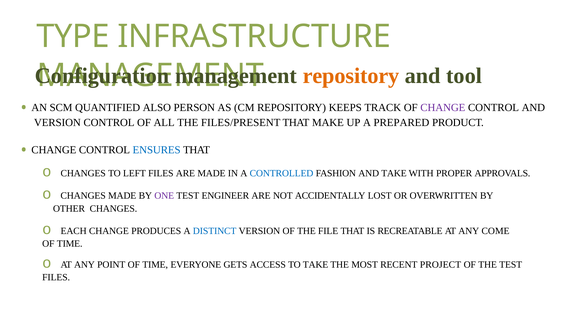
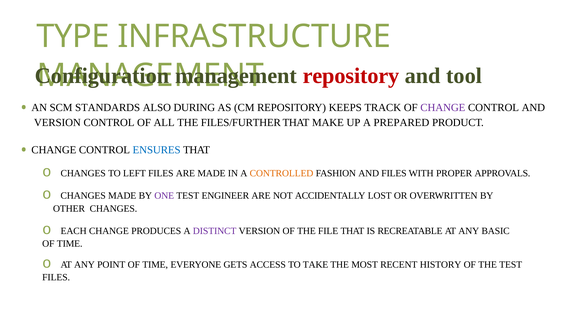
repository colour: orange -> red (351, 76)
QUANTIFIED: QUANTIFIED -> STANDARDS (108, 108)
PERSON: PERSON -> DURING (194, 108)
FILES/PRESENT: FILES/PRESENT -> FILES/FURTHER (241, 122)
CONTROLLED colour: blue -> orange (282, 173)
AND TAKE: TAKE -> FILES (394, 173)
DISTINCT colour: blue -> purple (215, 231)
COME: COME -> BASIC (496, 231)
PROJECT: PROJECT -> HISTORY (441, 265)
